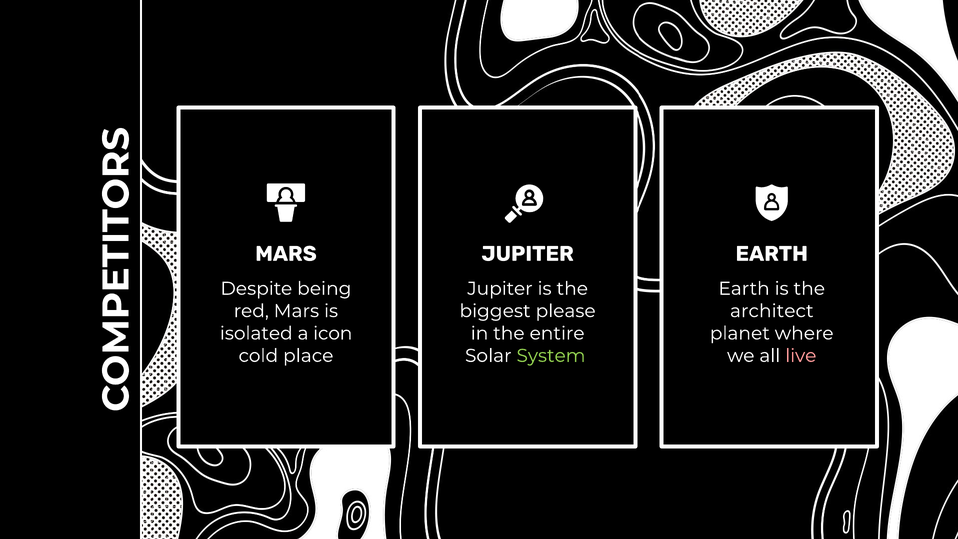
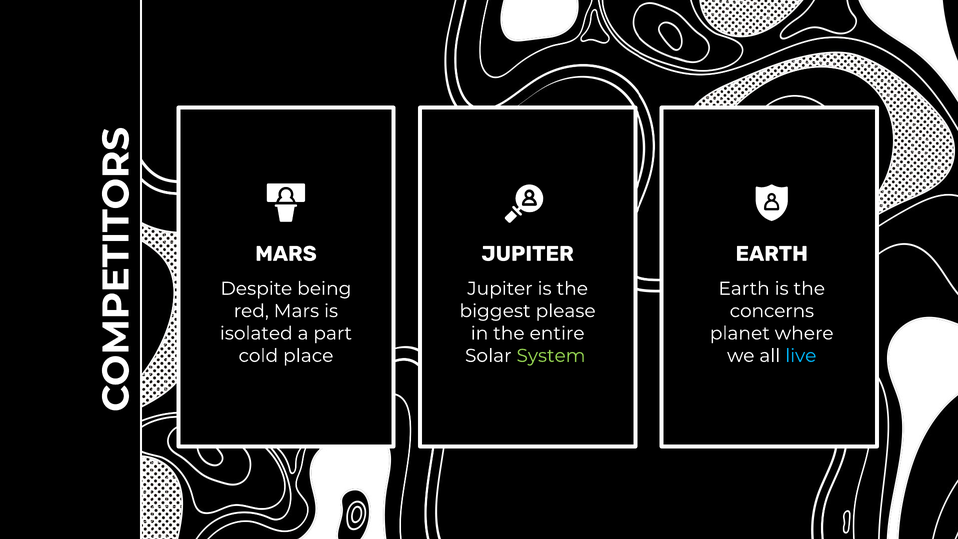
architect: architect -> concerns (772, 311)
icon: icon -> part (333, 333)
live colour: pink -> light blue (801, 356)
